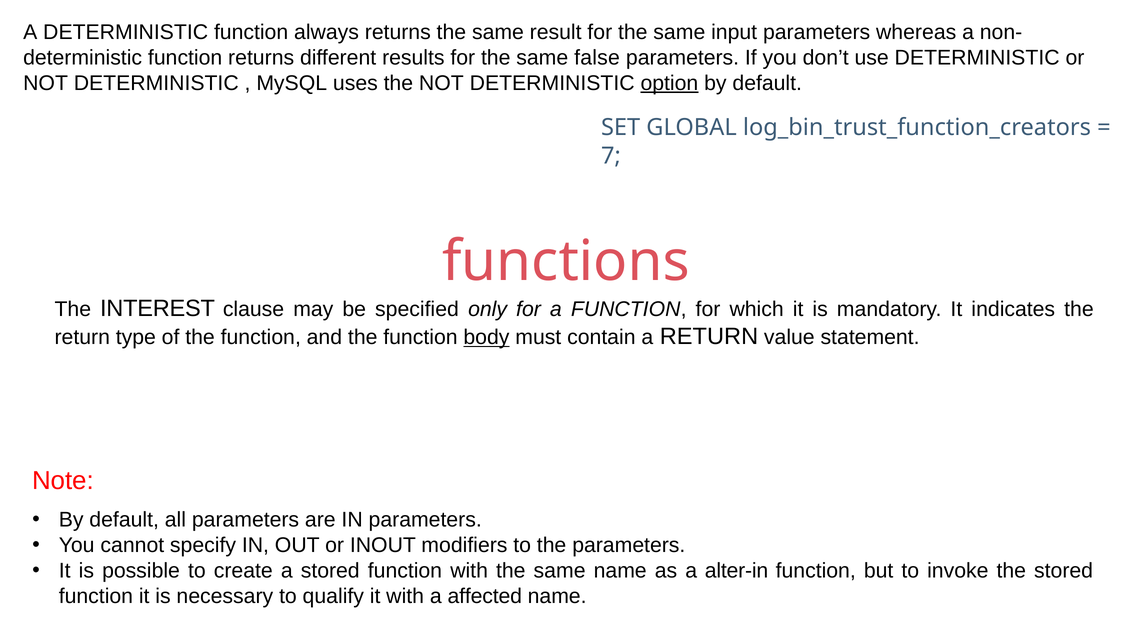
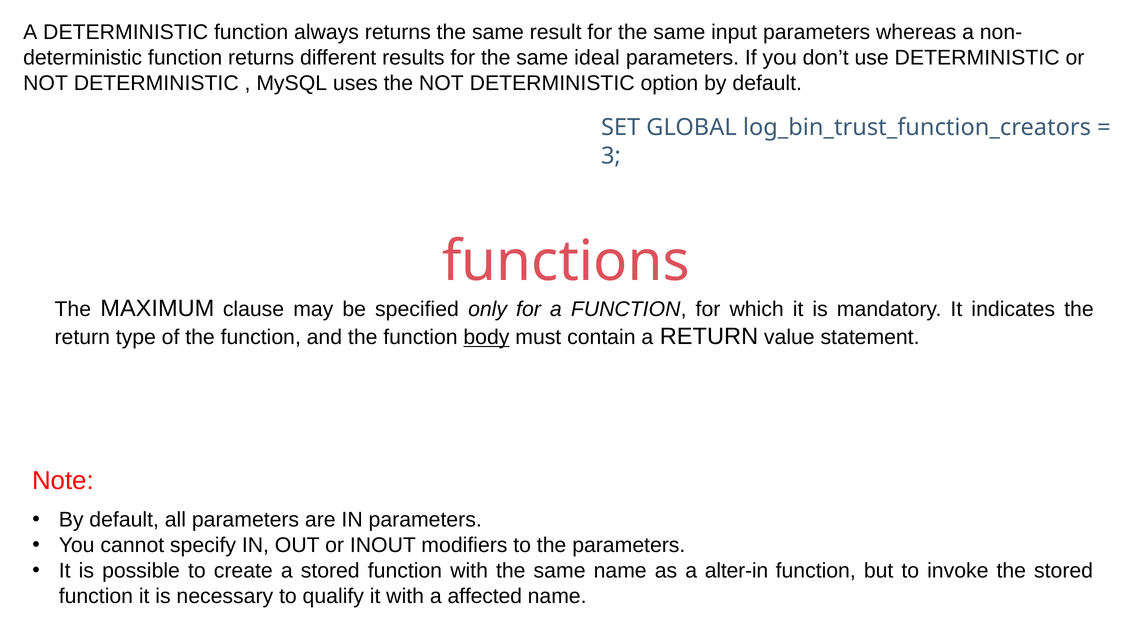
false: false -> ideal (597, 58)
option underline: present -> none (669, 83)
7: 7 -> 3 (611, 156)
INTEREST: INTEREST -> MAXIMUM (157, 308)
